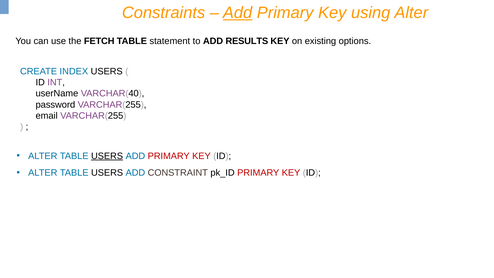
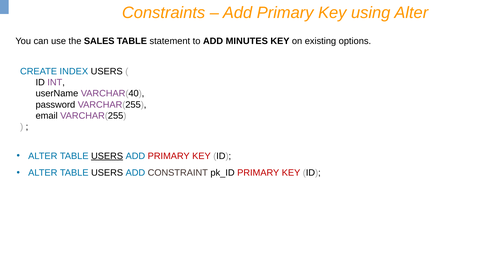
Add underline: present -> none (238, 13)
FETCH: FETCH -> SALES (99, 41)
RESULTS: RESULTS -> MINUTES (247, 41)
